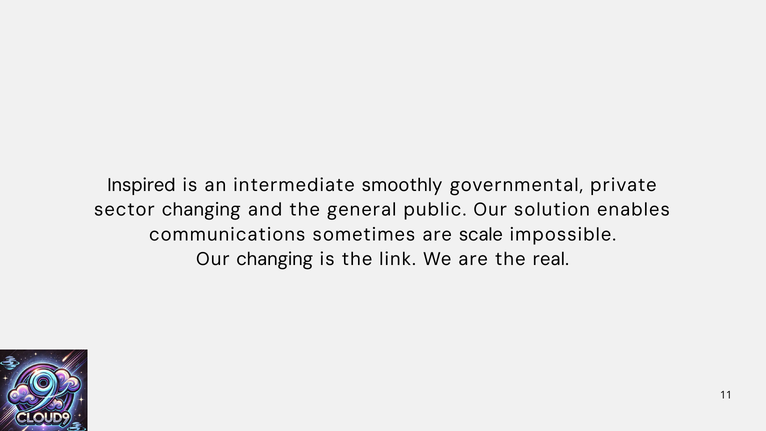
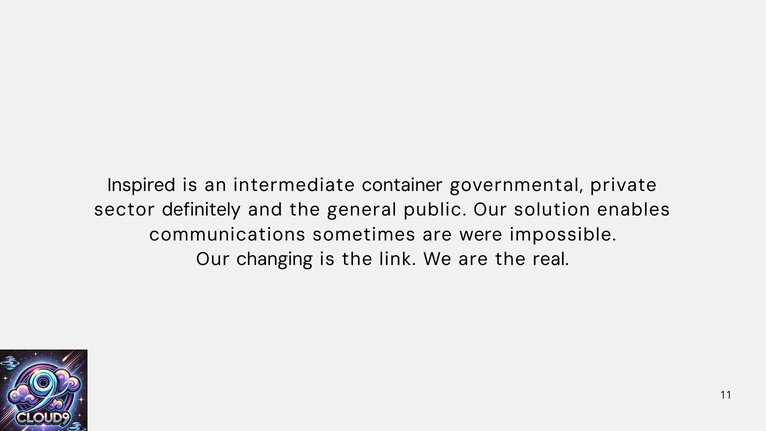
smoothly: smoothly -> container (402, 185)
sector changing: changing -> definitely (201, 210)
scale: scale -> were (481, 234)
